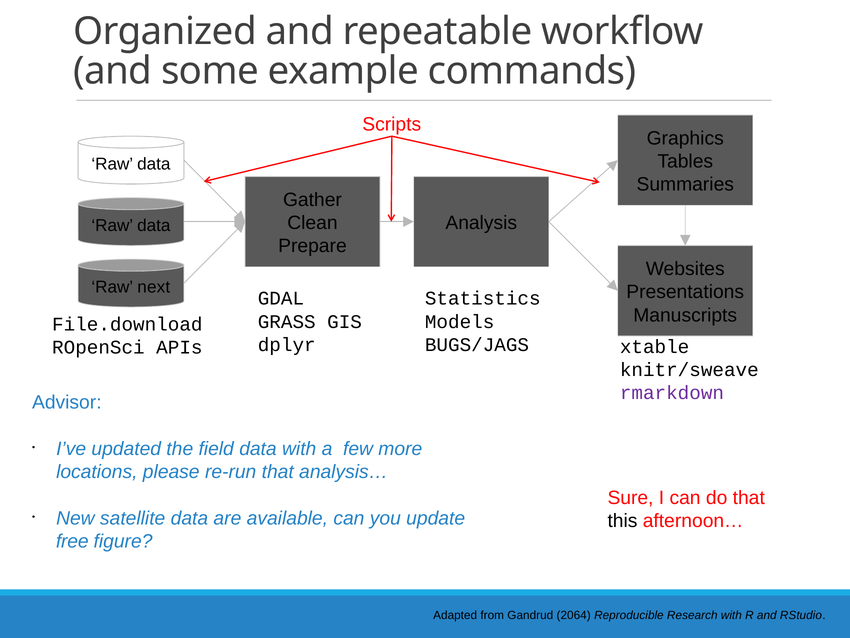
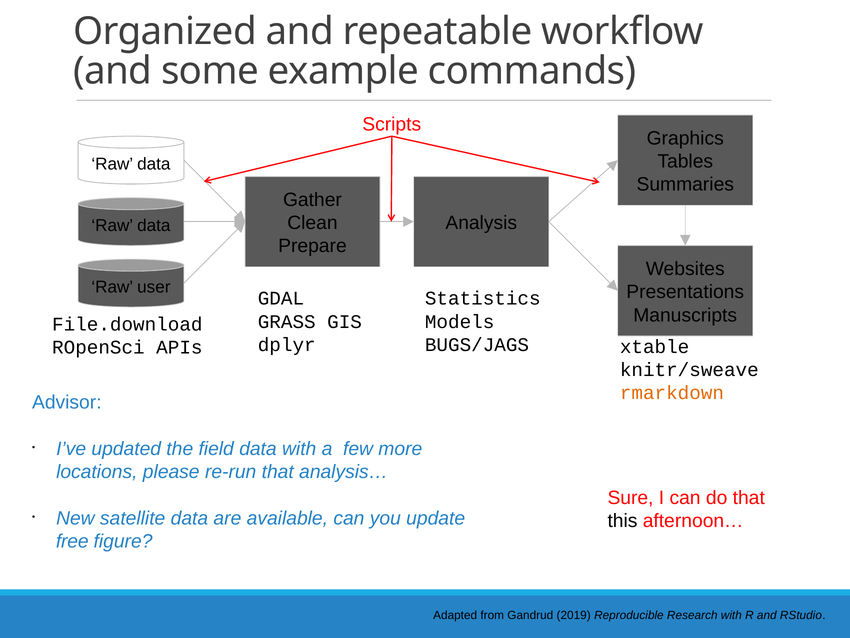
next: next -> user (154, 287)
rmarkdown colour: purple -> orange (672, 393)
2064: 2064 -> 2019 (574, 615)
